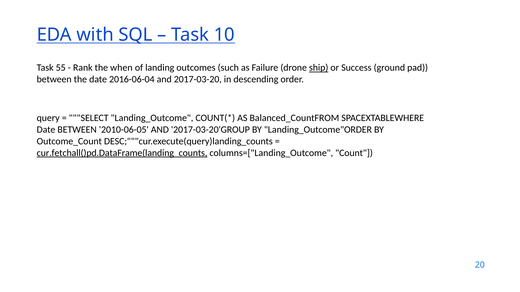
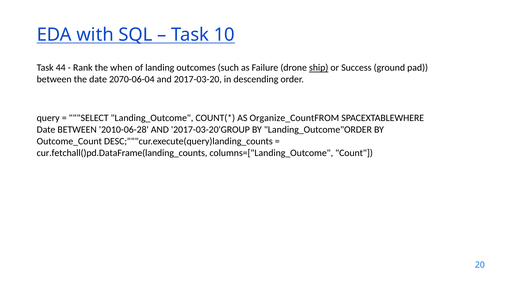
55: 55 -> 44 (61, 68)
2016-06-04: 2016-06-04 -> 2070-06-04 (132, 80)
Balanced_CountFROM: Balanced_CountFROM -> Organize_CountFROM (294, 118)
2010-06-05: 2010-06-05 -> 2010-06-28 (124, 130)
cur.fetchall()pd.DataFrame(landing_counts underline: present -> none (122, 153)
